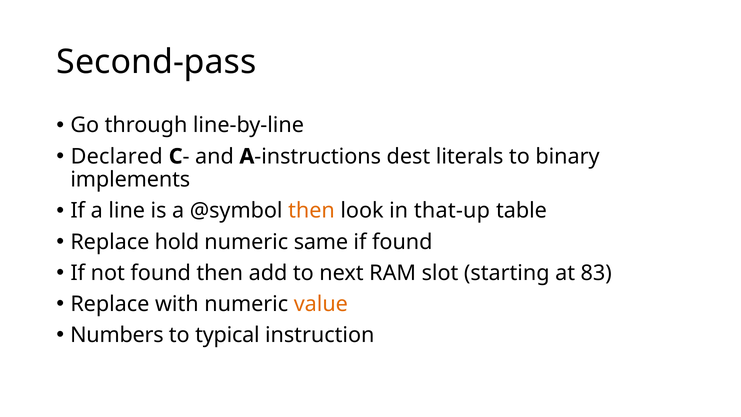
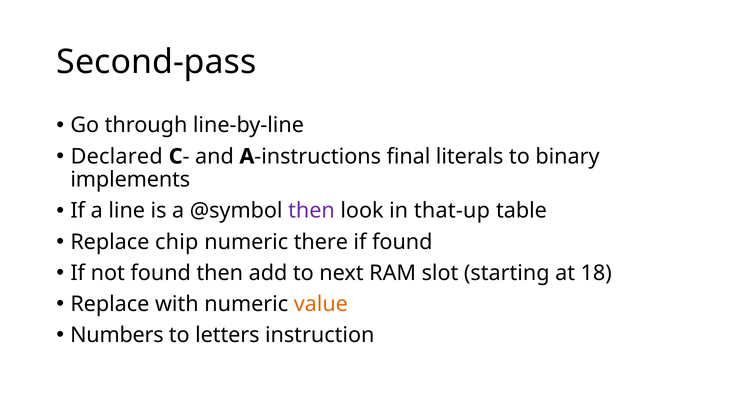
dest: dest -> final (408, 156)
then colour: orange -> purple (312, 211)
hold: hold -> chip (177, 242)
same: same -> there (321, 242)
83: 83 -> 18 (596, 273)
typical: typical -> letters (227, 335)
